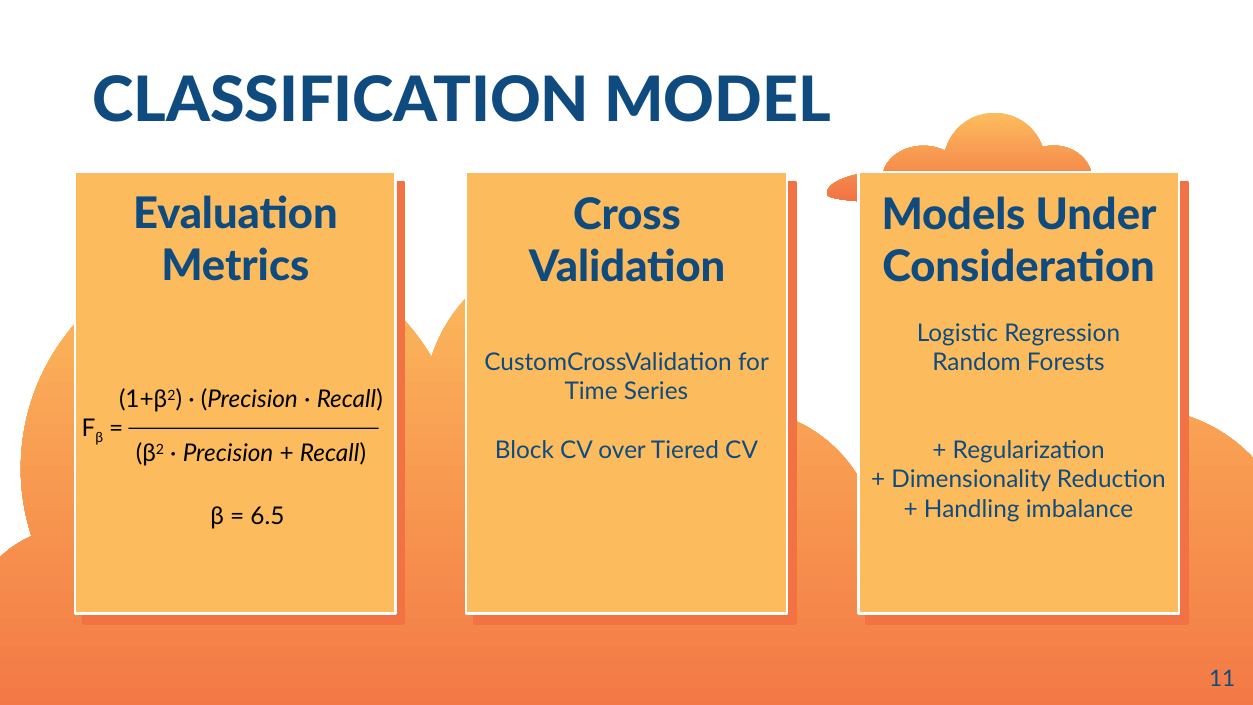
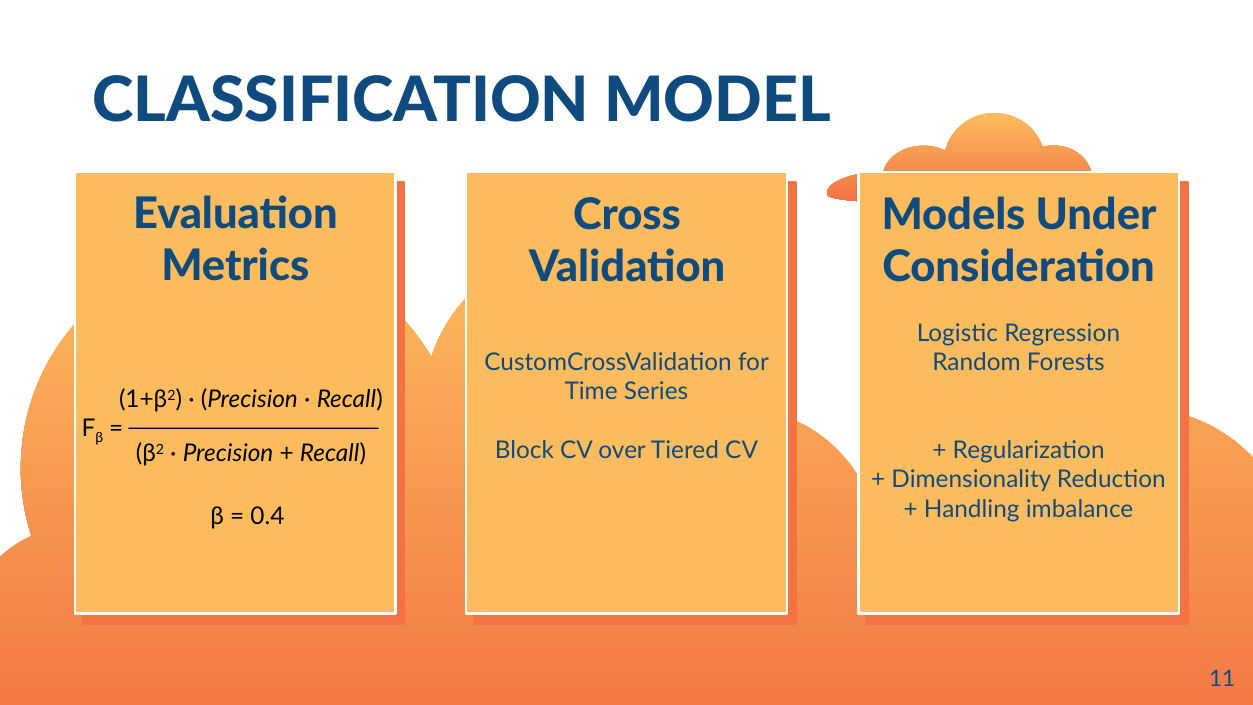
6.5: 6.5 -> 0.4 (267, 516)
